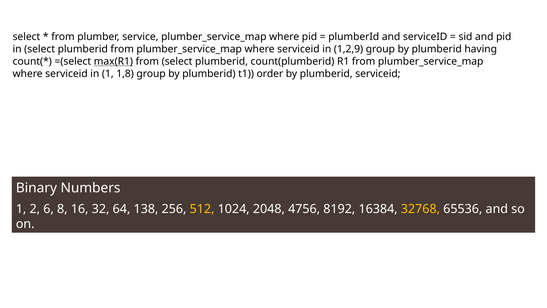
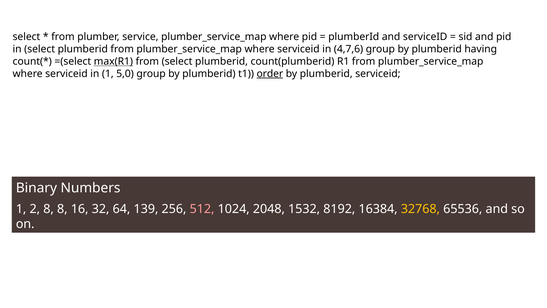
1,2,9: 1,2,9 -> 4,7,6 (348, 49)
1,8: 1,8 -> 5,0 (125, 74)
order underline: none -> present (270, 74)
2 6: 6 -> 8 (49, 209)
138: 138 -> 139 (146, 209)
512 colour: yellow -> pink (202, 209)
4756: 4756 -> 1532 (304, 209)
